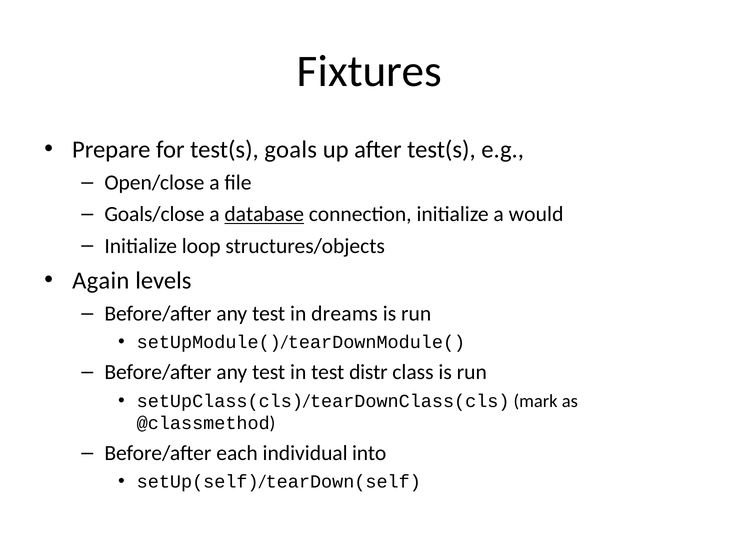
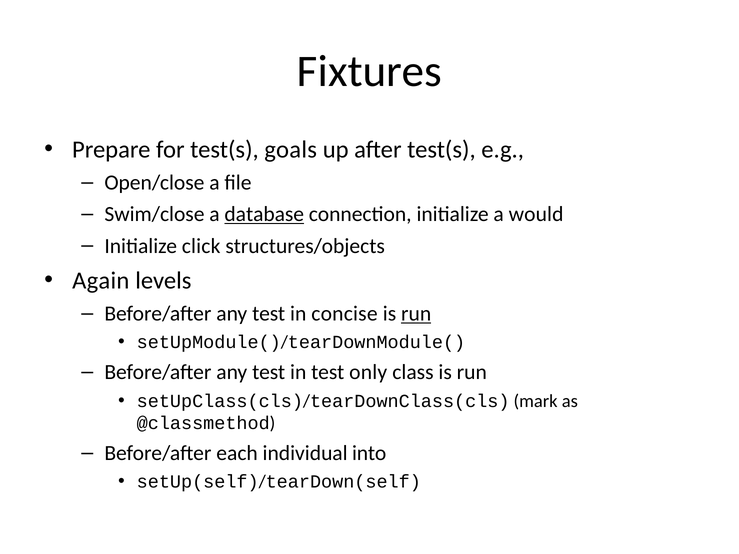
Goals/close: Goals/close -> Swim/close (154, 214)
loop: loop -> click (201, 246)
dreams: dreams -> concise (344, 314)
run underline: none -> present (416, 314)
distr: distr -> only (368, 373)
